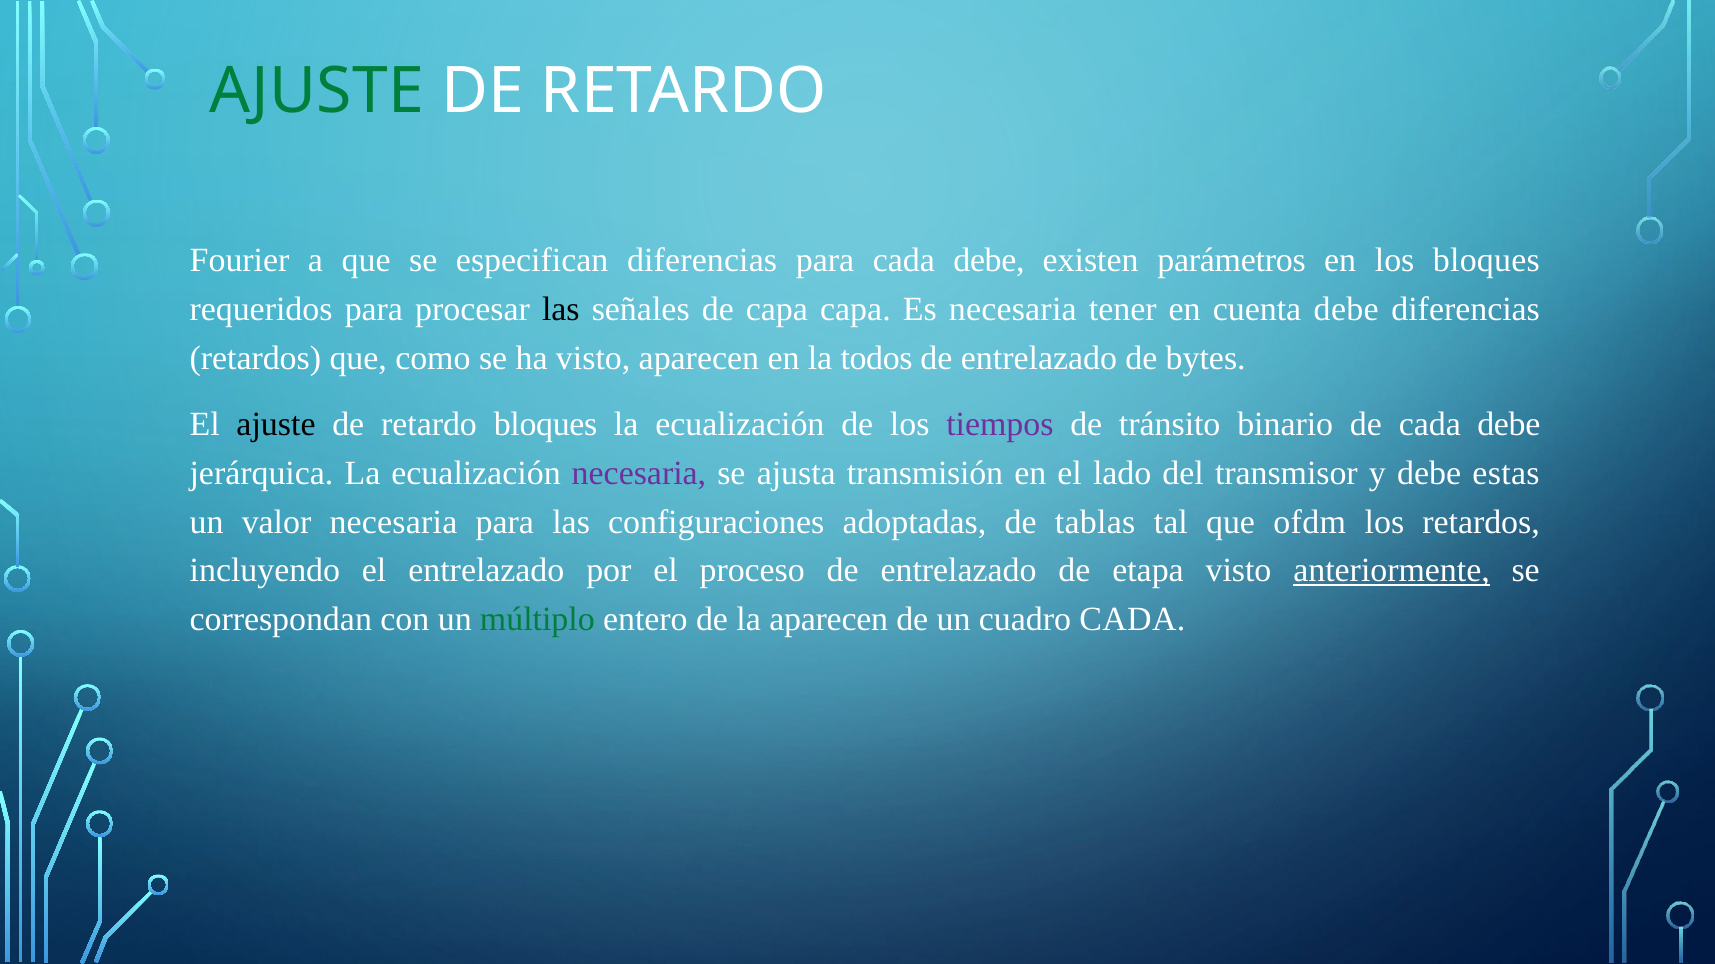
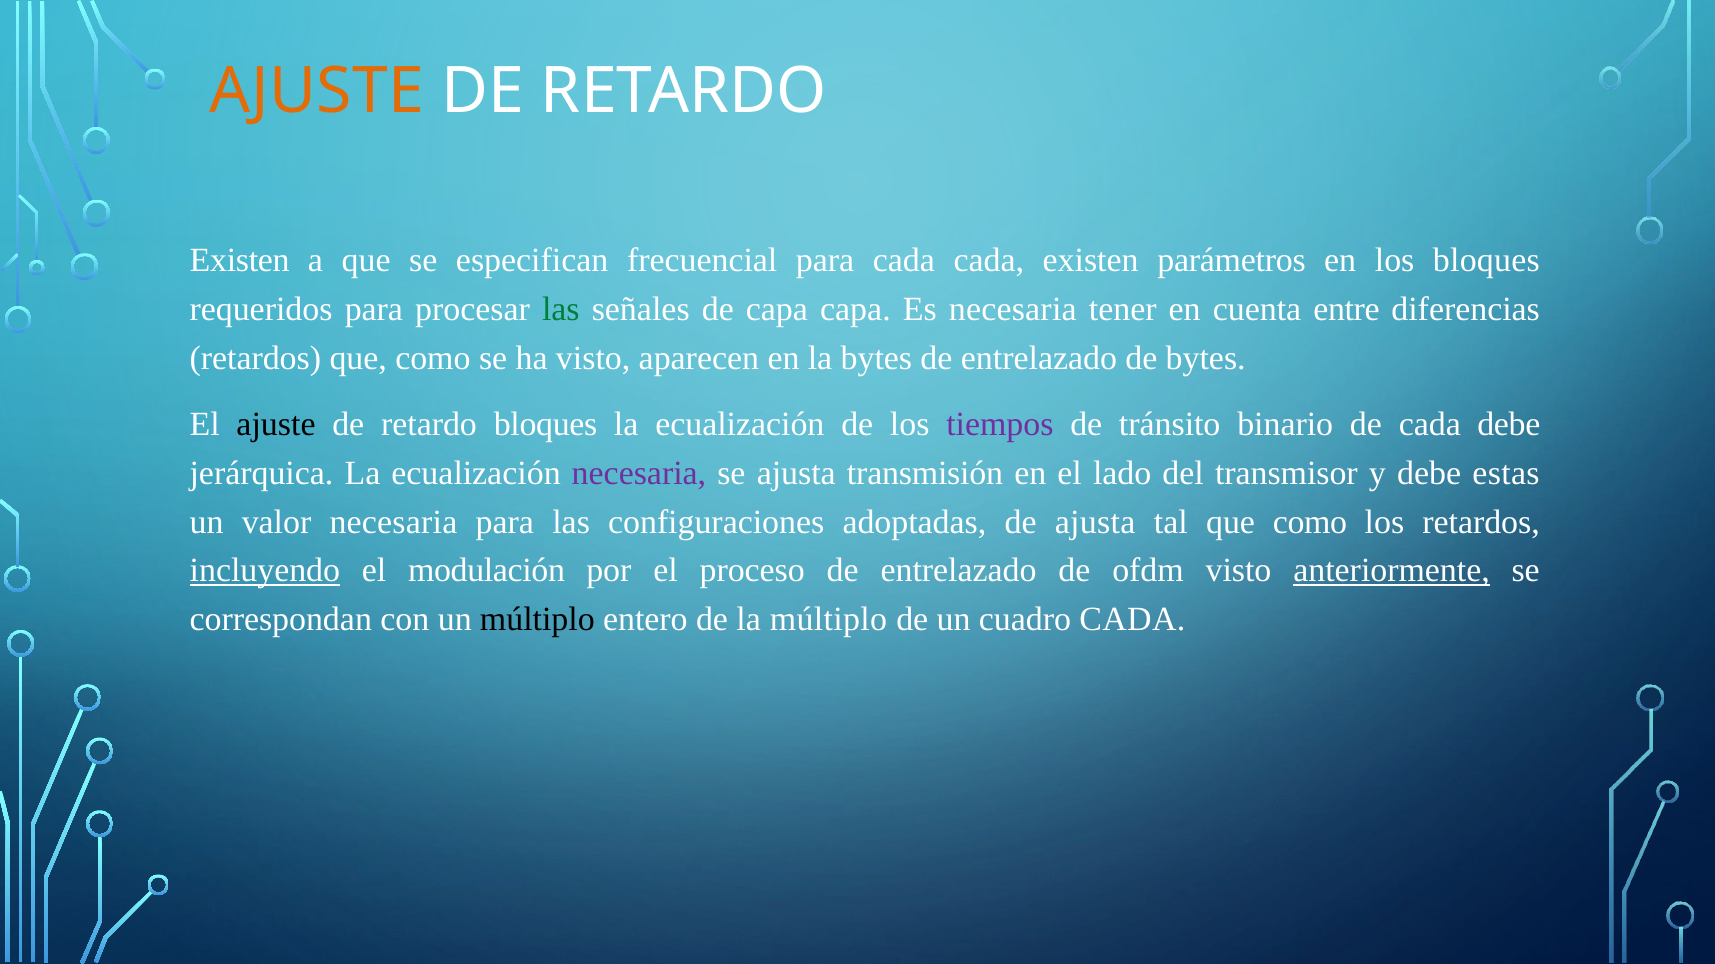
AJUSTE colour: green -> orange (317, 91)
Fourier: Fourier -> Existen (240, 260)
especifican diferencias: diferencias -> frecuencial (702, 260)
para cada debe: debe -> cada (989, 260)
las colour: black -> green (561, 309)
cuenta debe: debe -> entre (1347, 309)
la todos: todos -> bytes (876, 358)
de tablas: tablas -> ajusta (1095, 522)
tal que ofdm: ofdm -> como (1310, 522)
incluyendo underline: none -> present (265, 571)
el entrelazado: entrelazado -> modulación (487, 571)
etapa: etapa -> ofdm (1148, 571)
múltiplo colour: green -> black (537, 620)
la aparecen: aparecen -> múltiplo (828, 620)
